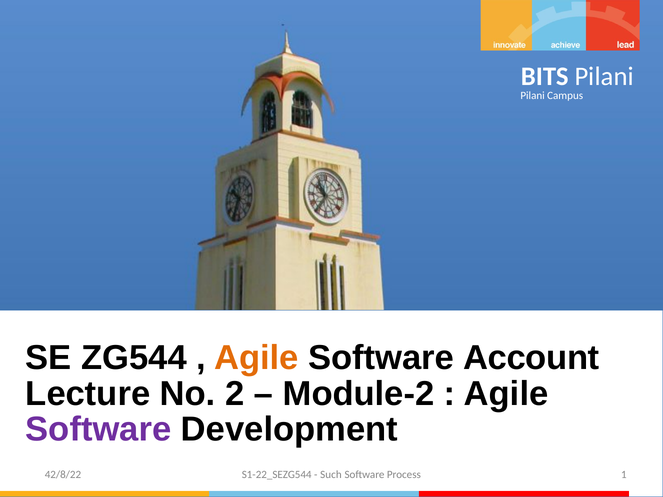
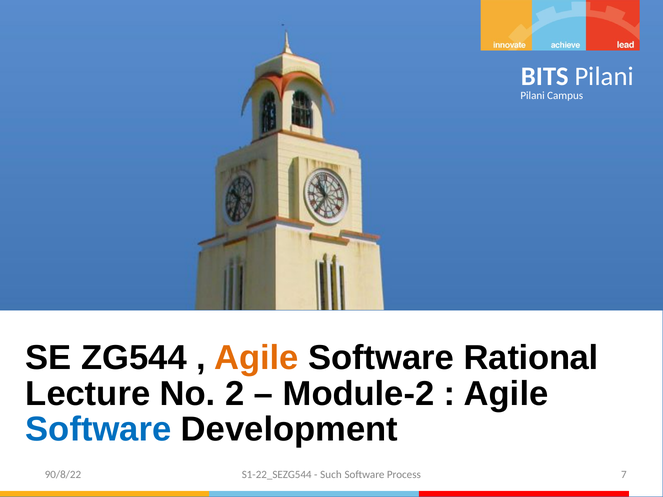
Account: Account -> Rational (531, 358)
Software colour: purple -> blue (98, 430)
42/8/22: 42/8/22 -> 90/8/22 (63, 475)
1: 1 -> 7 (624, 475)
